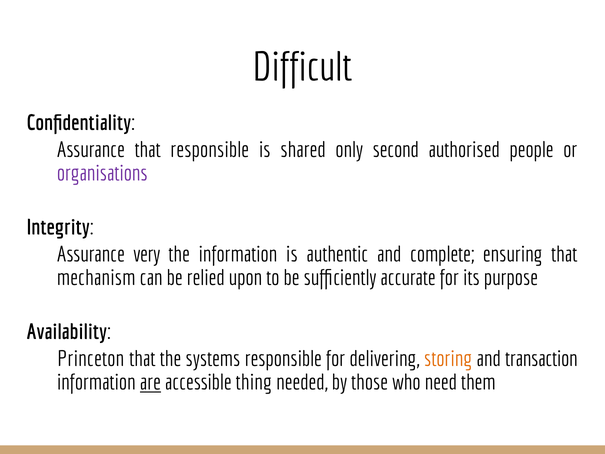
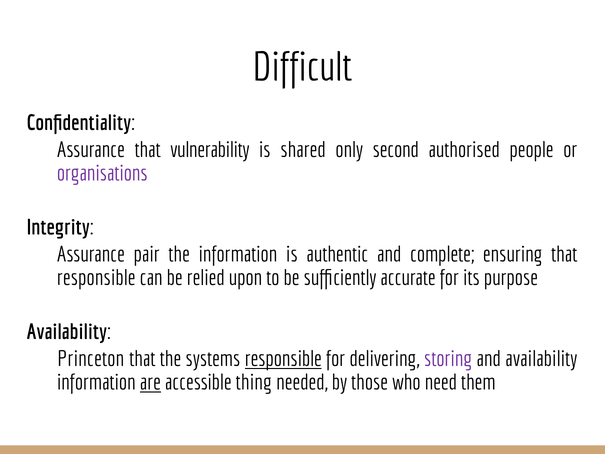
that responsible: responsible -> vulnerability (210, 150)
very: very -> pair (147, 254)
mechanism: mechanism -> responsible (96, 278)
responsible underline: none -> present (283, 359)
storing colour: orange -> purple (448, 359)
and transaction: transaction -> availability (541, 359)
